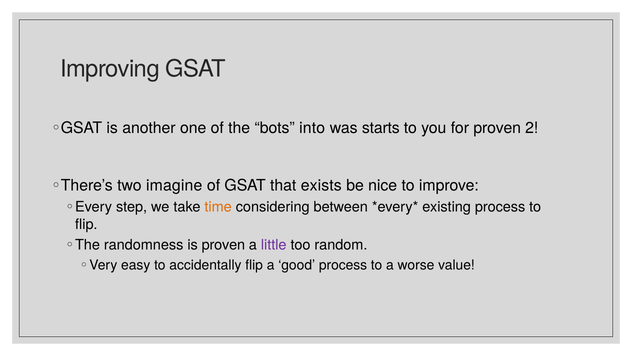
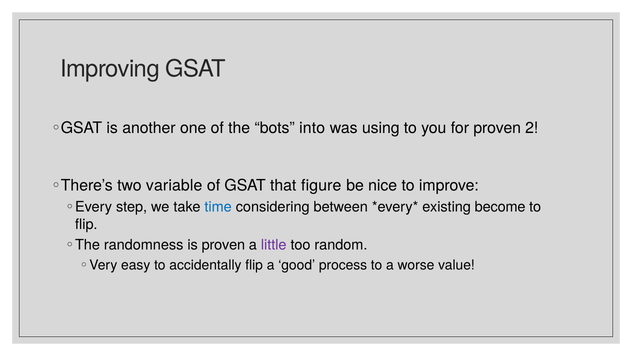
starts: starts -> using (381, 128)
imagine: imagine -> variable (174, 185)
exists: exists -> figure (321, 185)
time colour: orange -> blue (218, 207)
existing process: process -> become (500, 207)
